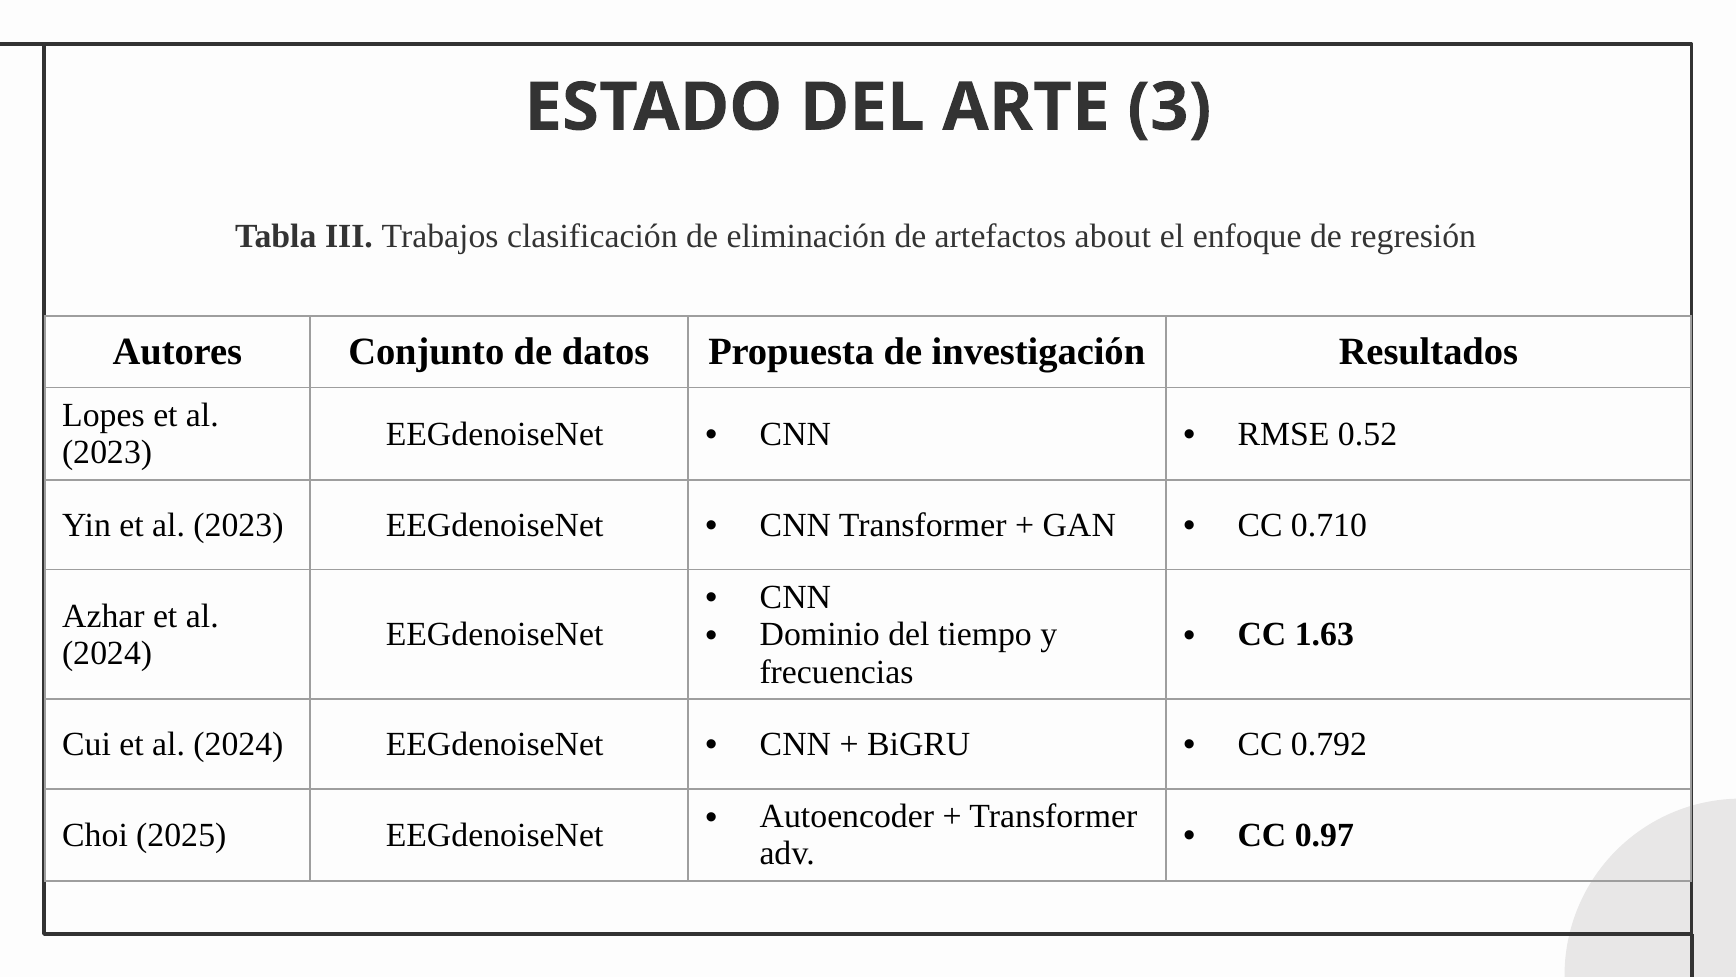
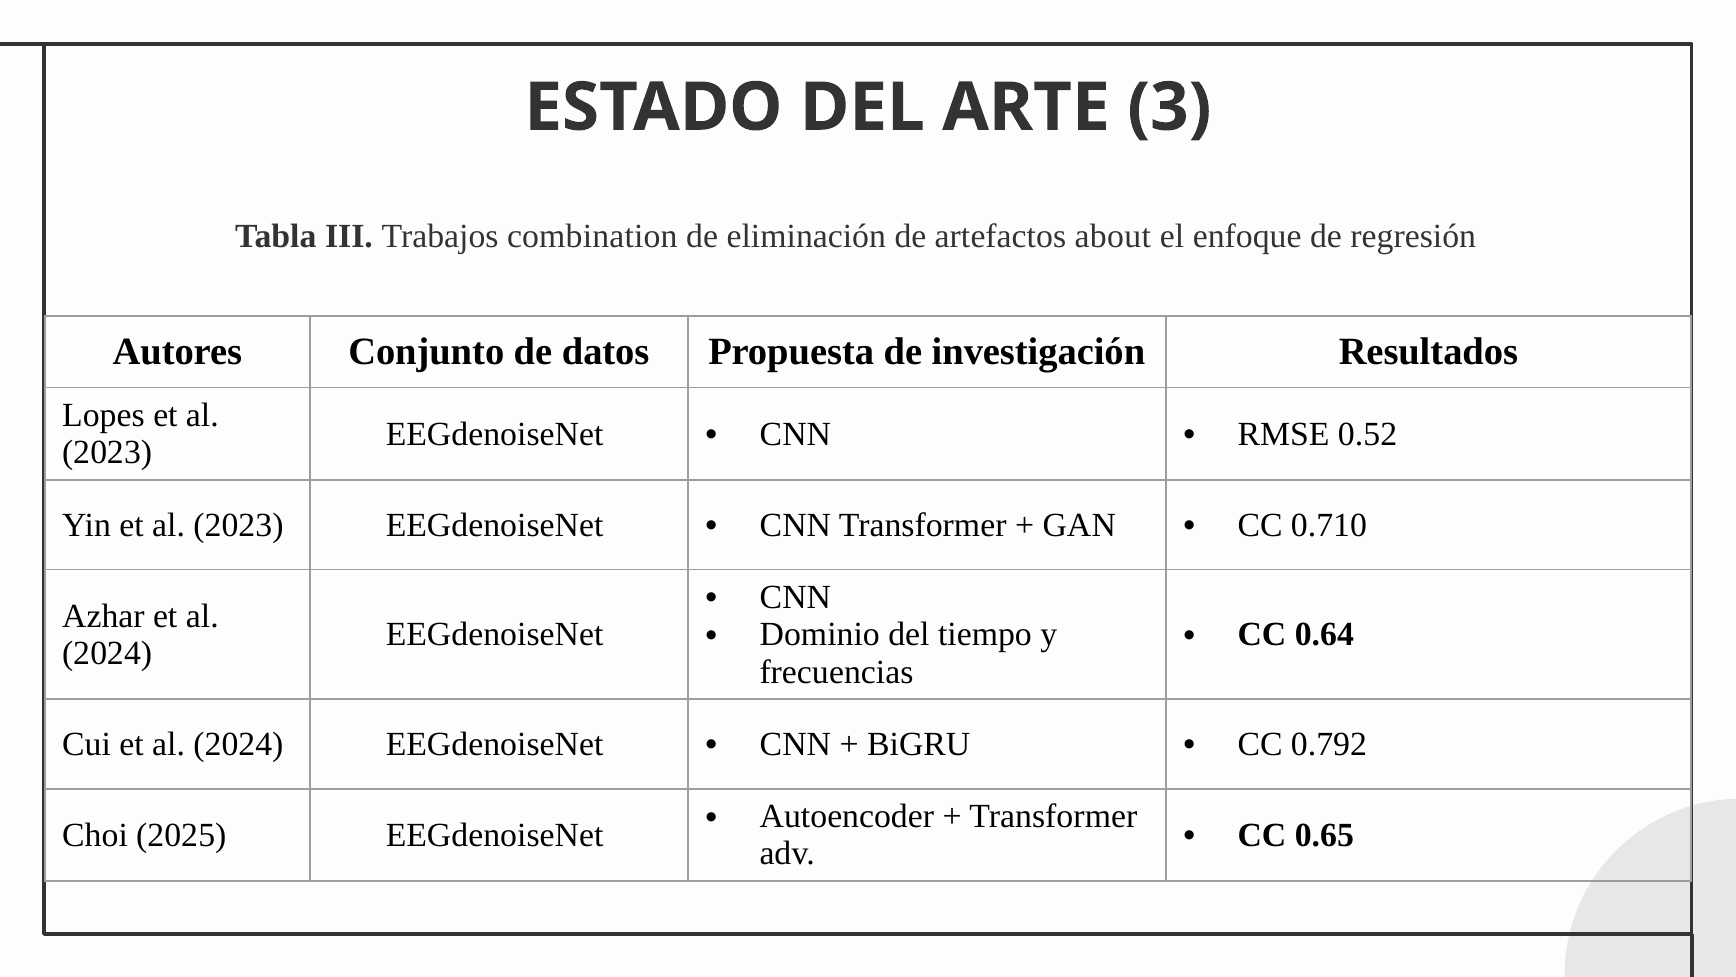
clasificación: clasificación -> combination (592, 237)
1.63: 1.63 -> 0.64 (1324, 634)
0.97: 0.97 -> 0.65 (1324, 835)
